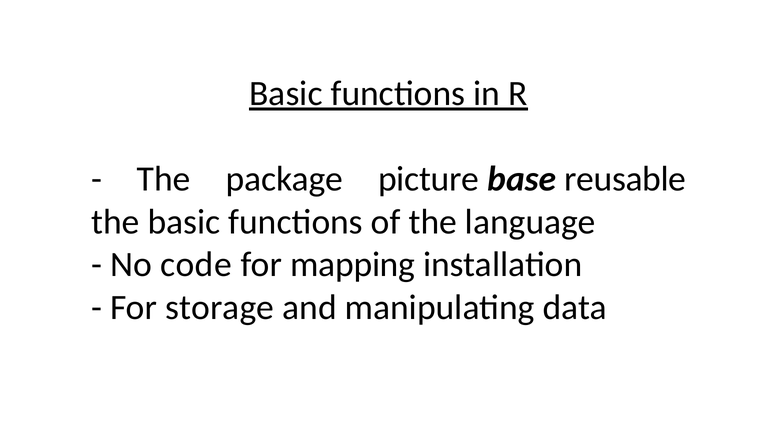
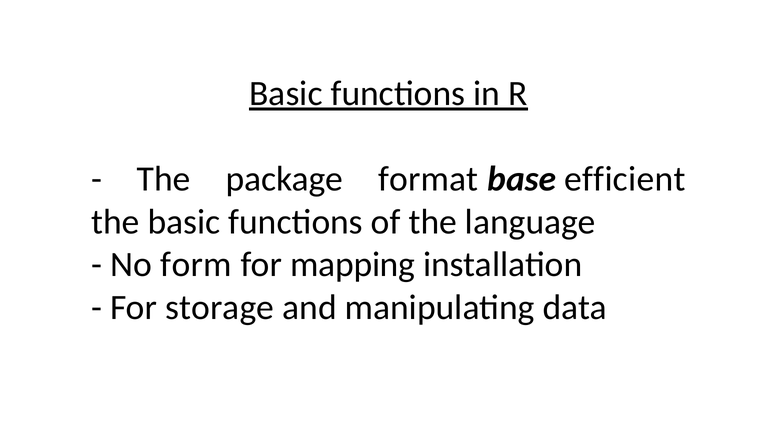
picture: picture -> format (428, 179)
reusable: reusable -> efficient (625, 179)
code: code -> form (196, 265)
